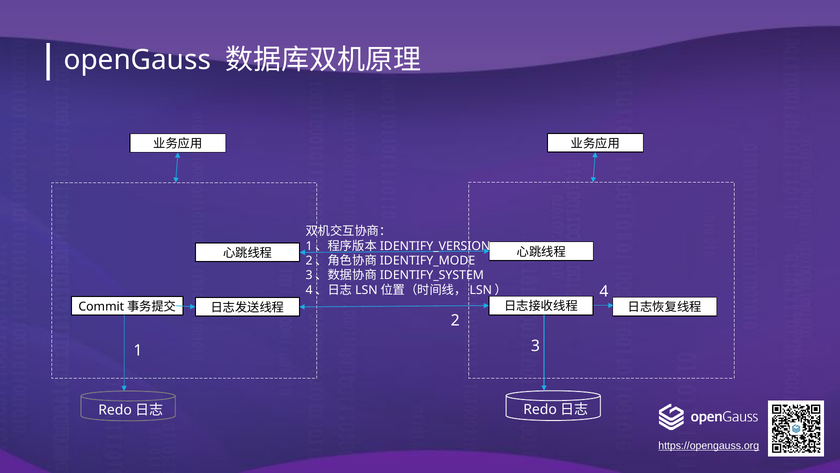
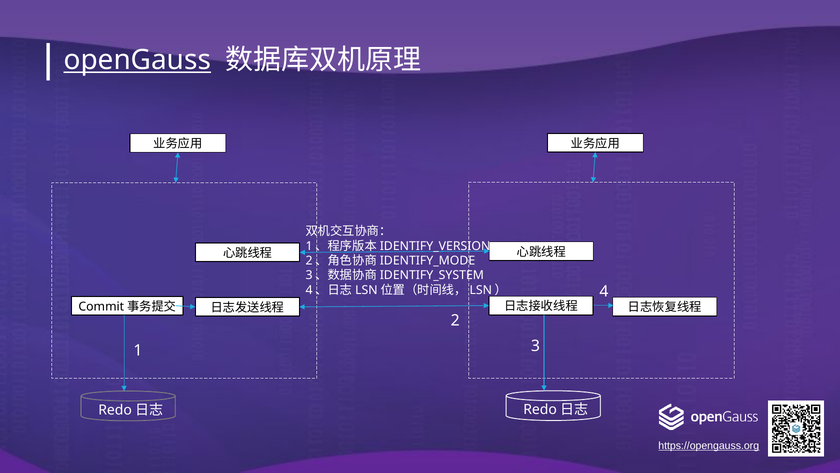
openGauss underline: none -> present (137, 60)
